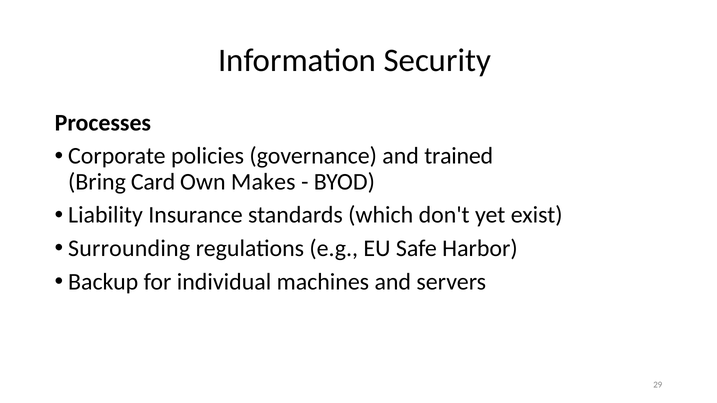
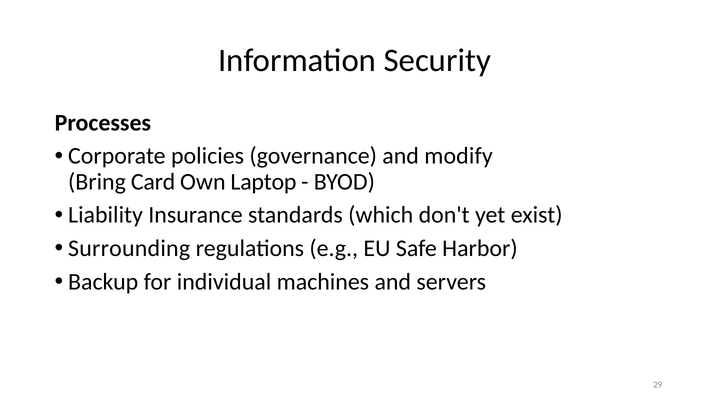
trained: trained -> modify (459, 156)
Makes: Makes -> Laptop (263, 182)
